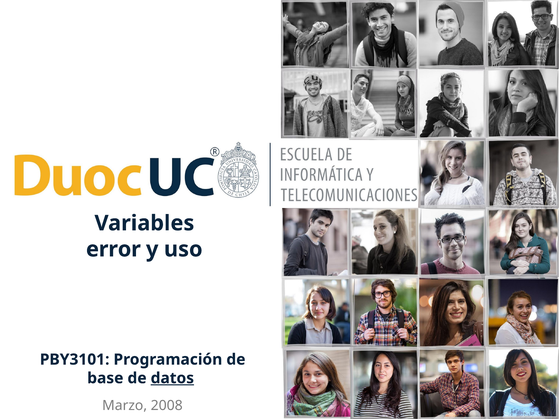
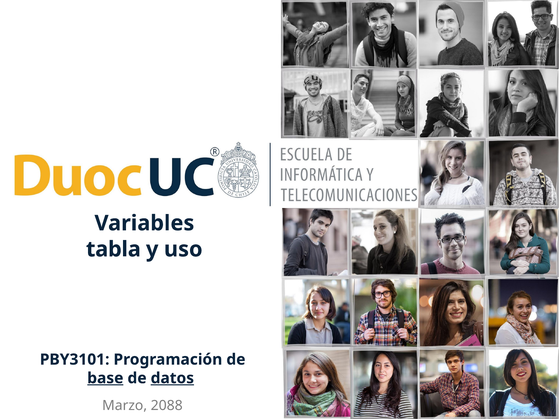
error: error -> tabla (113, 249)
base underline: none -> present (105, 378)
2008: 2008 -> 2088 (167, 406)
